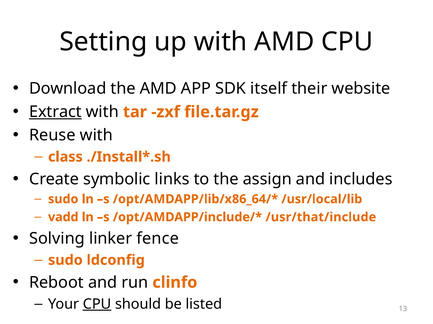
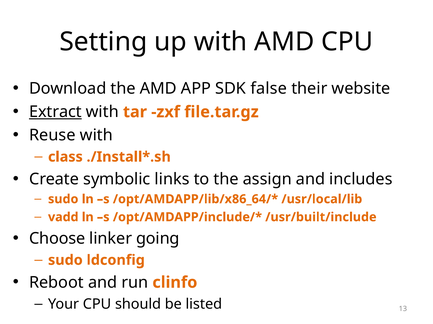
itself: itself -> false (269, 89)
/usr/that/include: /usr/that/include -> /usr/built/include (321, 218)
Solving: Solving -> Choose (57, 239)
fence: fence -> going (158, 239)
CPU underline: present -> none (97, 305)
